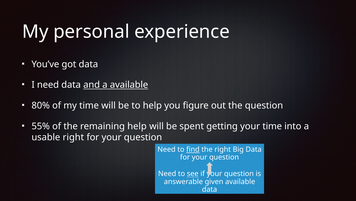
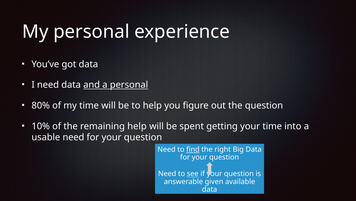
a available: available -> personal (129, 85)
55%: 55% -> 10% (41, 126)
usable right: right -> need (73, 137)
